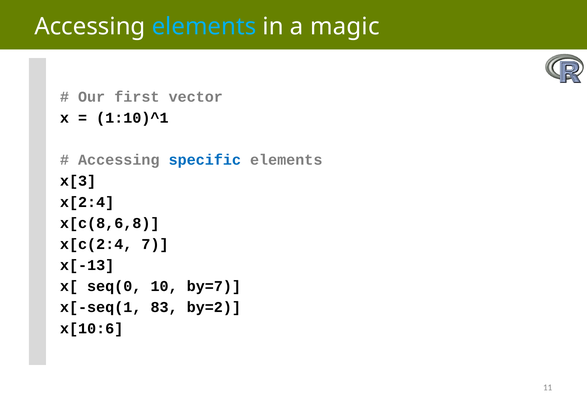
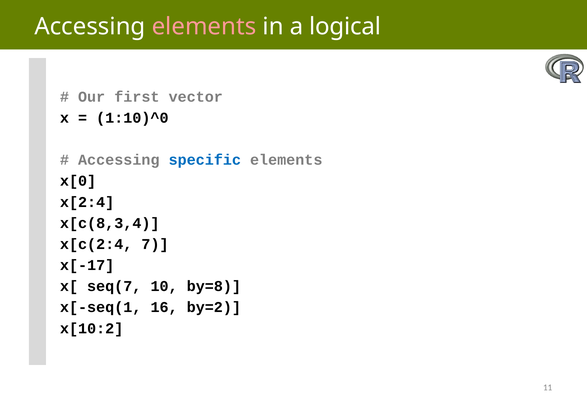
elements colour: light blue -> pink (204, 26)
magic: magic -> logical (345, 26)
1:10)^1: 1:10)^1 -> 1:10)^0 (132, 118)
x[3: x[3 -> x[0 (78, 181)
x[c(8,6,8: x[c(8,6,8 -> x[c(8,3,4 (110, 223)
x[-13: x[-13 -> x[-17 (87, 265)
seq(0: seq(0 -> seq(7 (114, 287)
by=7: by=7 -> by=8 (214, 287)
83: 83 -> 16 (164, 308)
x[10:6: x[10:6 -> x[10:2 (92, 329)
